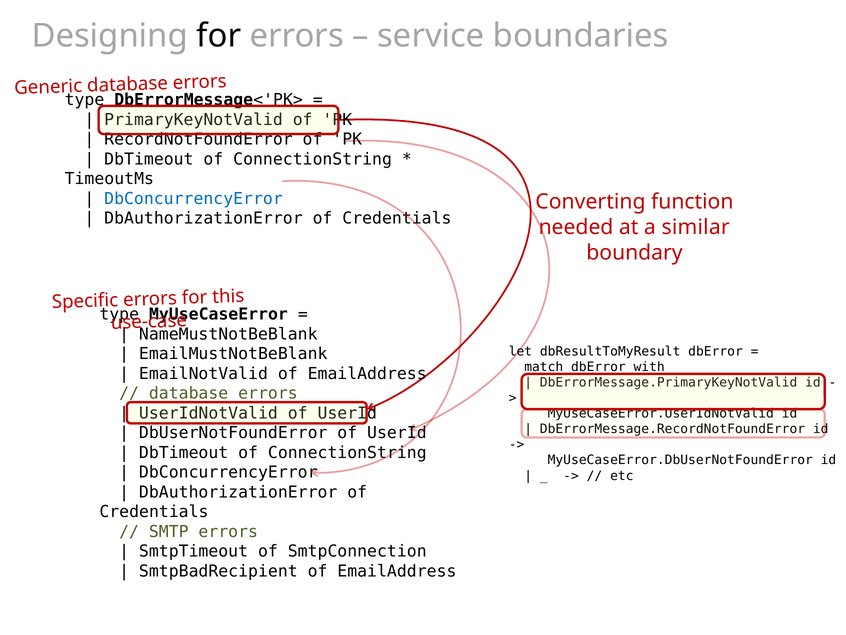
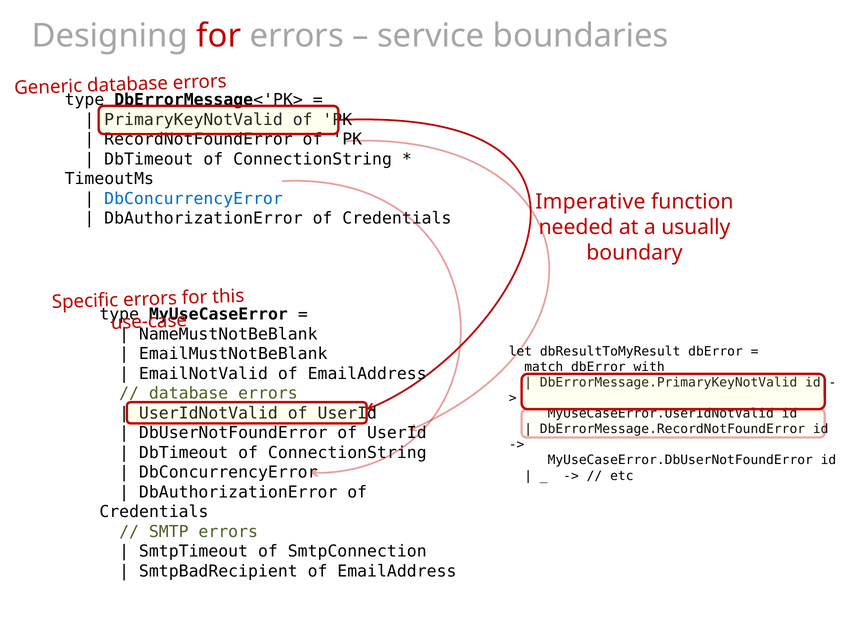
for colour: black -> red (219, 36)
Converting: Converting -> Imperative (590, 202)
similar: similar -> usually (696, 227)
